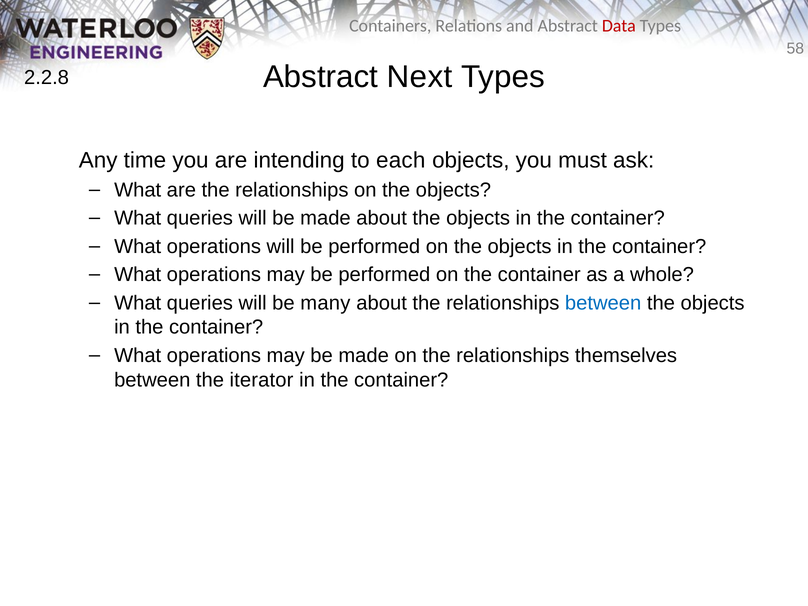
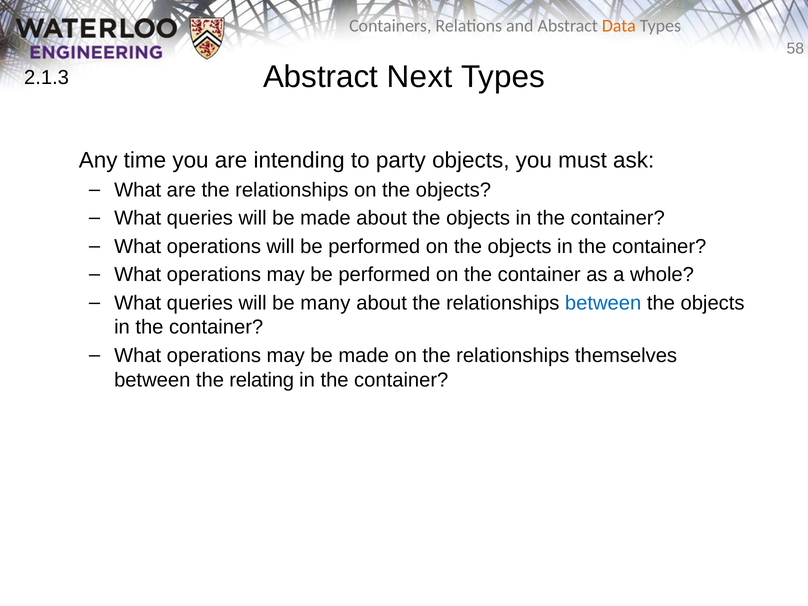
Data colour: red -> orange (619, 26)
2.2.8: 2.2.8 -> 2.1.3 (47, 78)
each: each -> party (401, 160)
iterator: iterator -> relating (262, 380)
